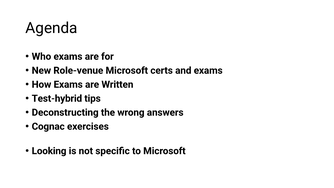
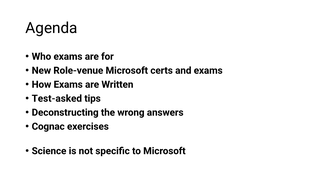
Test-hybrid: Test-hybrid -> Test-asked (57, 98)
Looking: Looking -> Science (49, 151)
